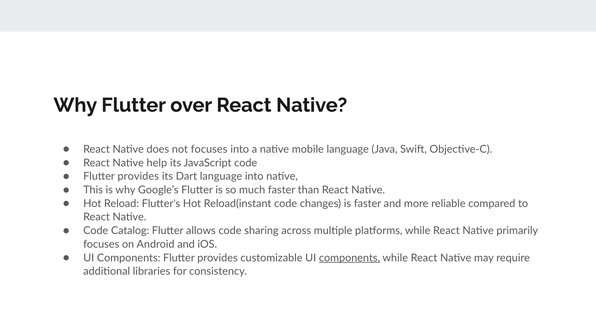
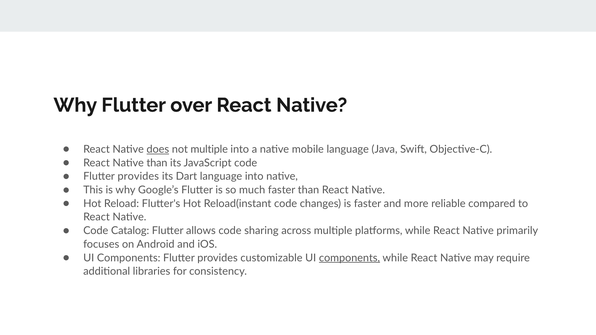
does underline: none -> present (158, 149)
not focuses: focuses -> multiple (209, 149)
Native help: help -> than (157, 163)
